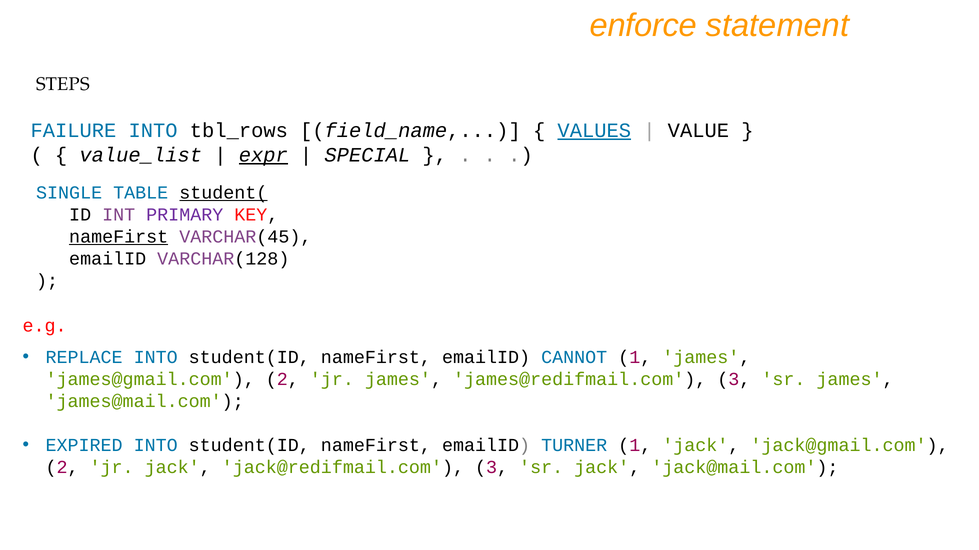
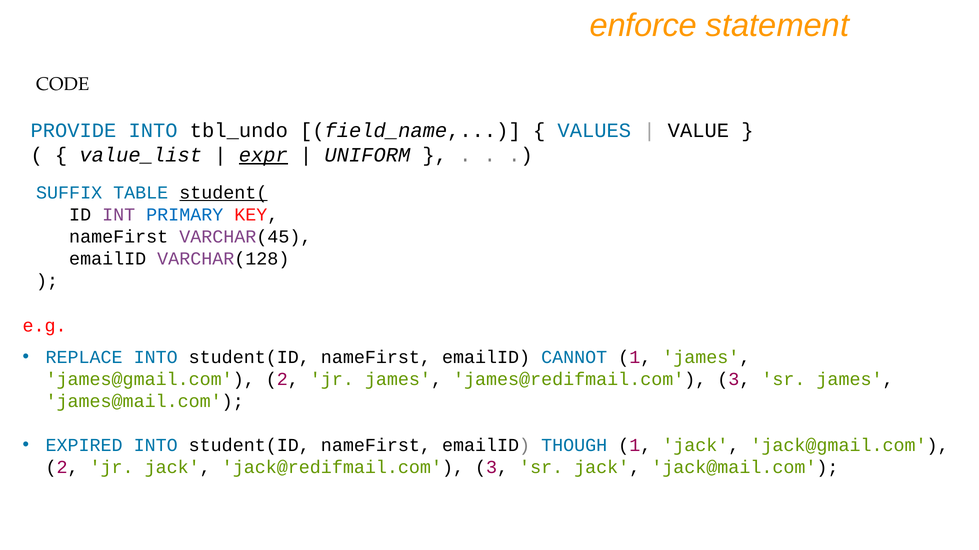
STEPS: STEPS -> CODE (63, 84)
FAILURE: FAILURE -> PROVIDE (73, 131)
tbl_rows: tbl_rows -> tbl_undo (239, 131)
VALUES underline: present -> none (594, 131)
SPECIAL: SPECIAL -> UNIFORM (367, 155)
SINGLE: SINGLE -> SUFFIX (69, 193)
PRIMARY colour: purple -> blue (185, 215)
nameFirst underline: present -> none (119, 237)
TURNER: TURNER -> THOUGH (574, 446)
